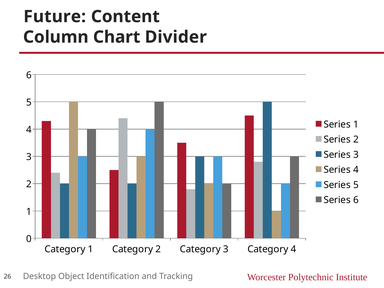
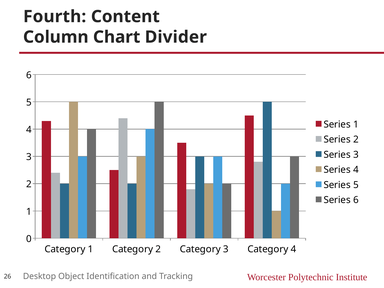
Future: Future -> Fourth (55, 17)
